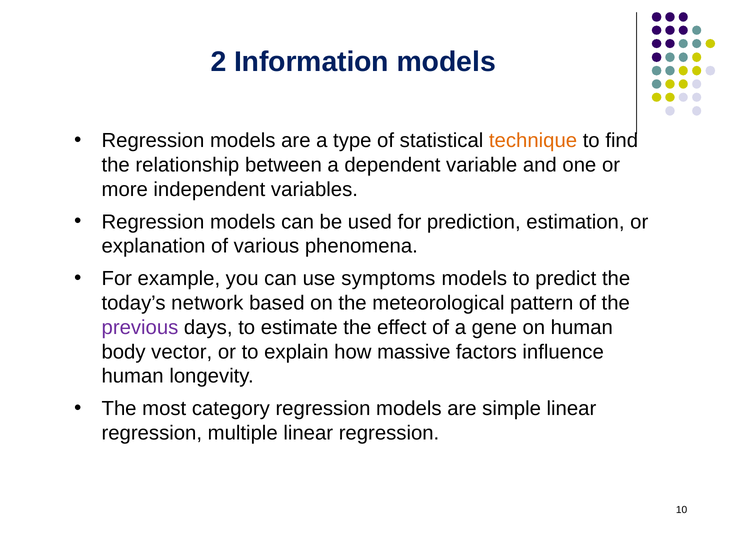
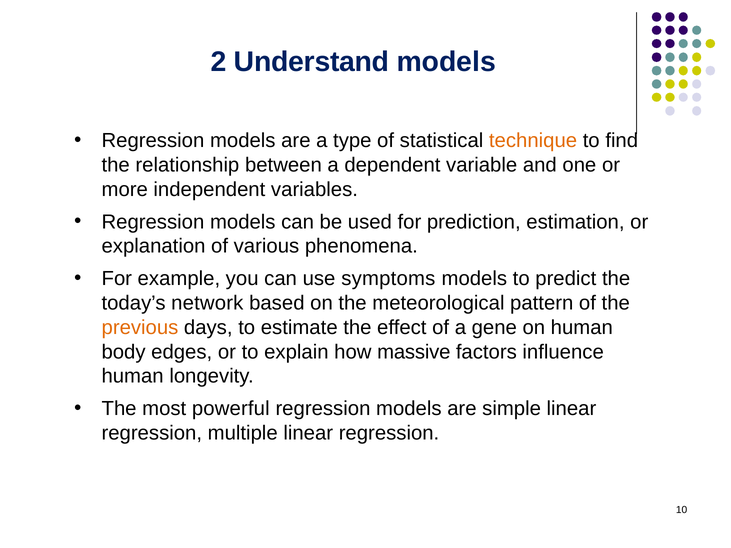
Information: Information -> Understand (312, 62)
previous colour: purple -> orange (140, 328)
vector: vector -> edges (182, 352)
category: category -> powerful (231, 409)
